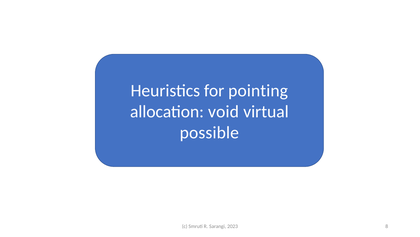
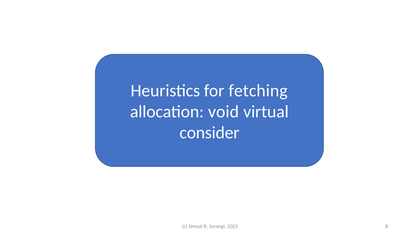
pointing: pointing -> fetching (258, 90)
possible: possible -> consider (209, 132)
